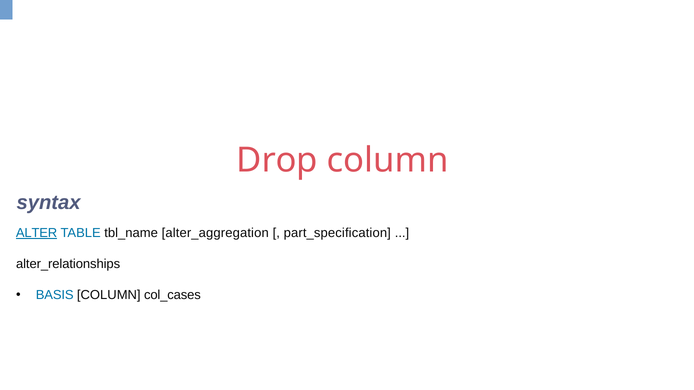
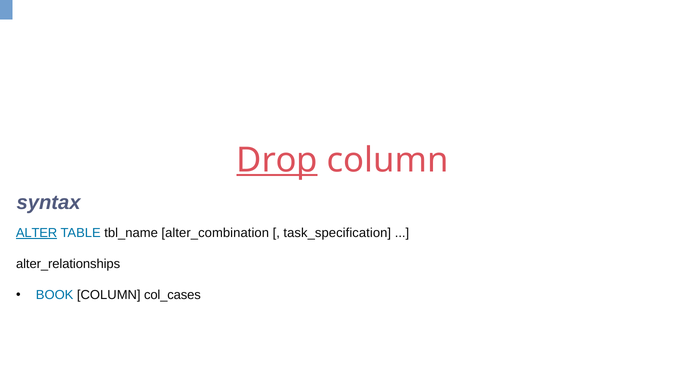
Drop underline: none -> present (277, 160)
alter_aggregation: alter_aggregation -> alter_combination (215, 233)
part_specification: part_specification -> task_specification (337, 233)
BASIS: BASIS -> BOOK (55, 295)
